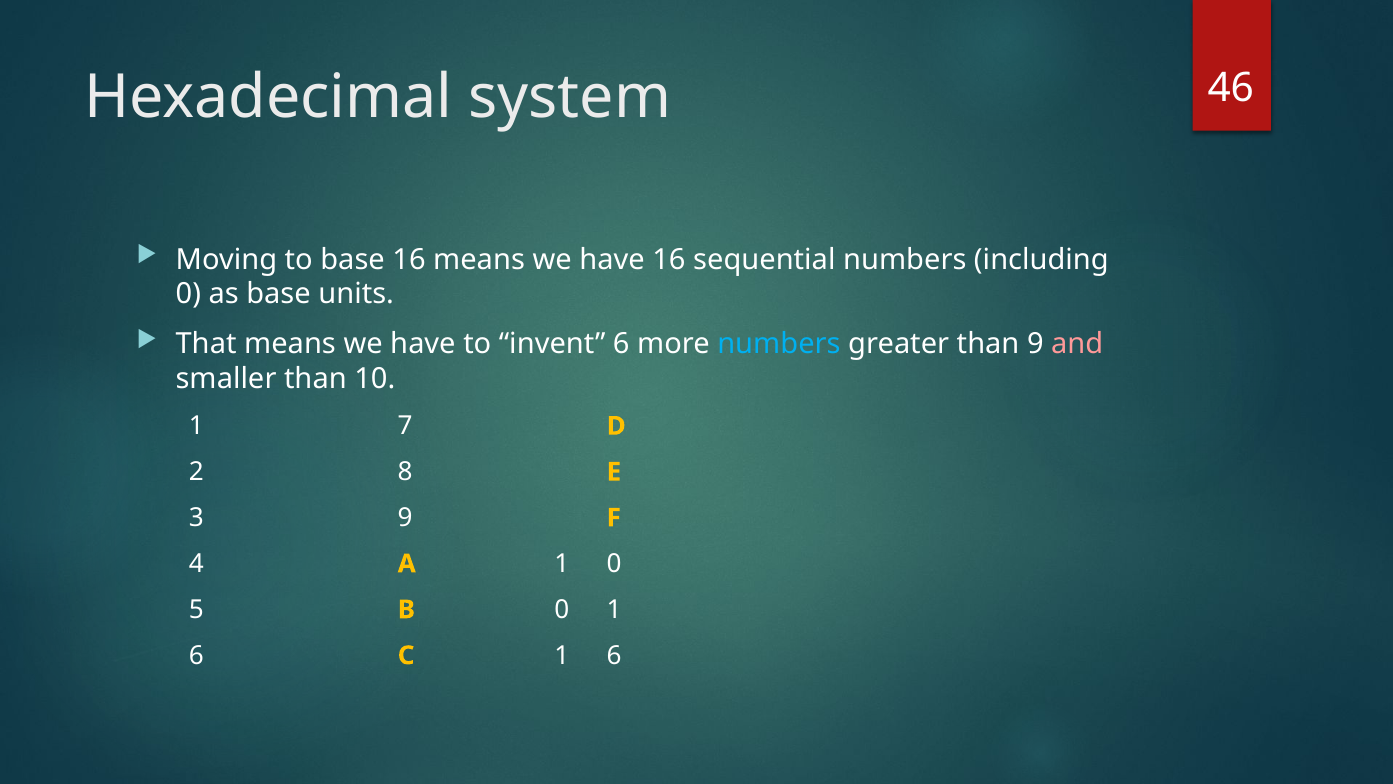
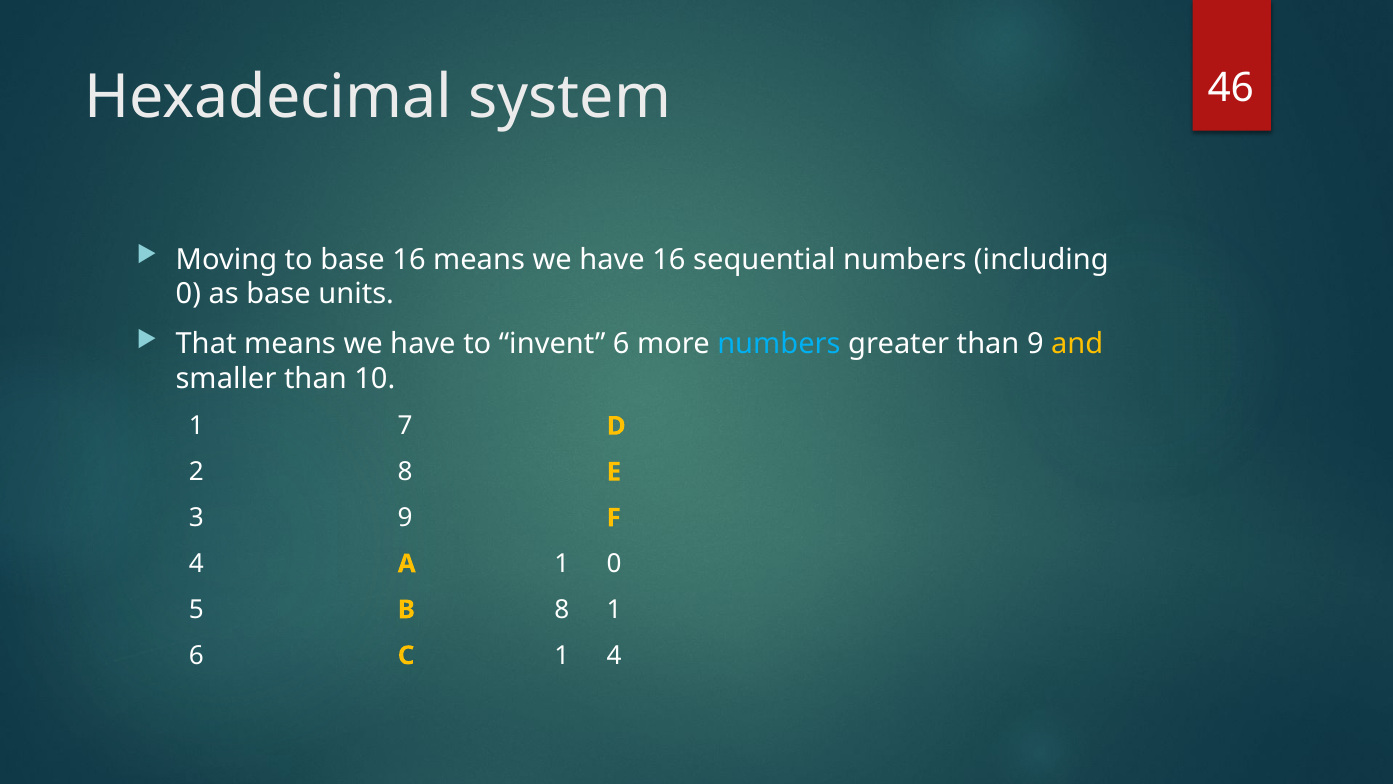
and colour: pink -> yellow (1077, 344)
B 0: 0 -> 8 (562, 609)
C 1 6: 6 -> 4 (614, 655)
